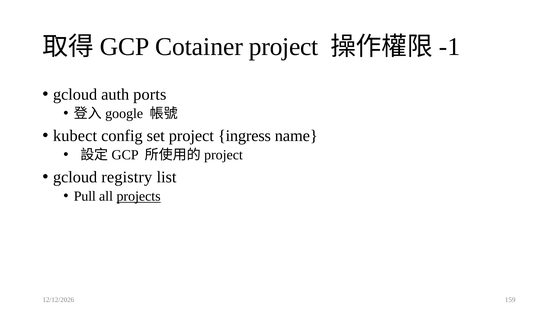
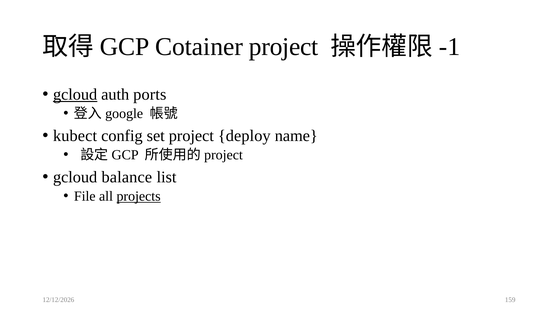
gcloud underline: none -> present (75, 94)
ingress: ingress -> deploy (244, 136)
registry: registry -> balance (127, 177)
Pull: Pull -> File (85, 196)
